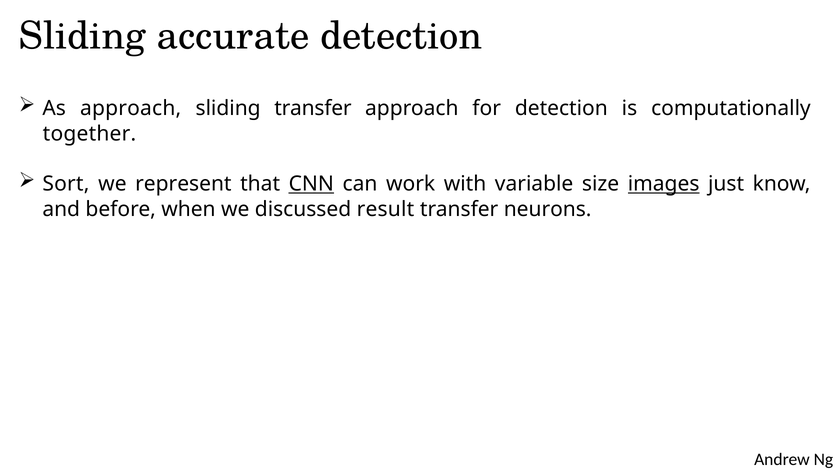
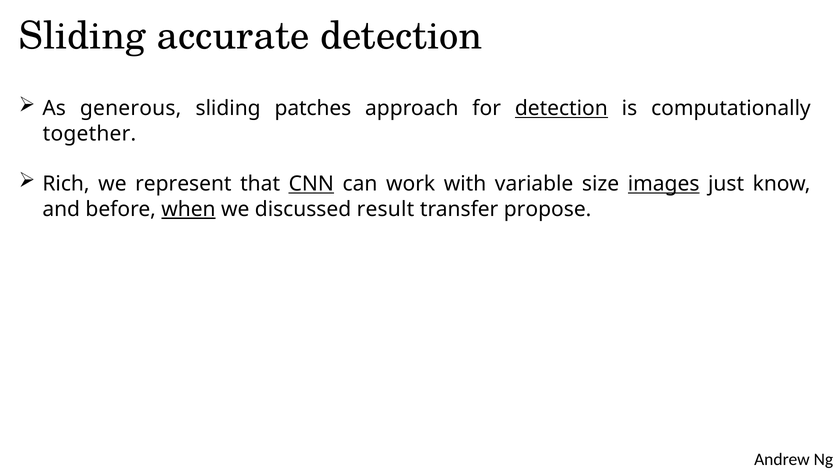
As approach: approach -> generous (131, 109)
sliding transfer: transfer -> patches (313, 109)
detection underline: none -> present (561, 109)
Sort: Sort -> Rich (66, 184)
when underline: none -> present (188, 209)
neurons: neurons -> propose (548, 209)
